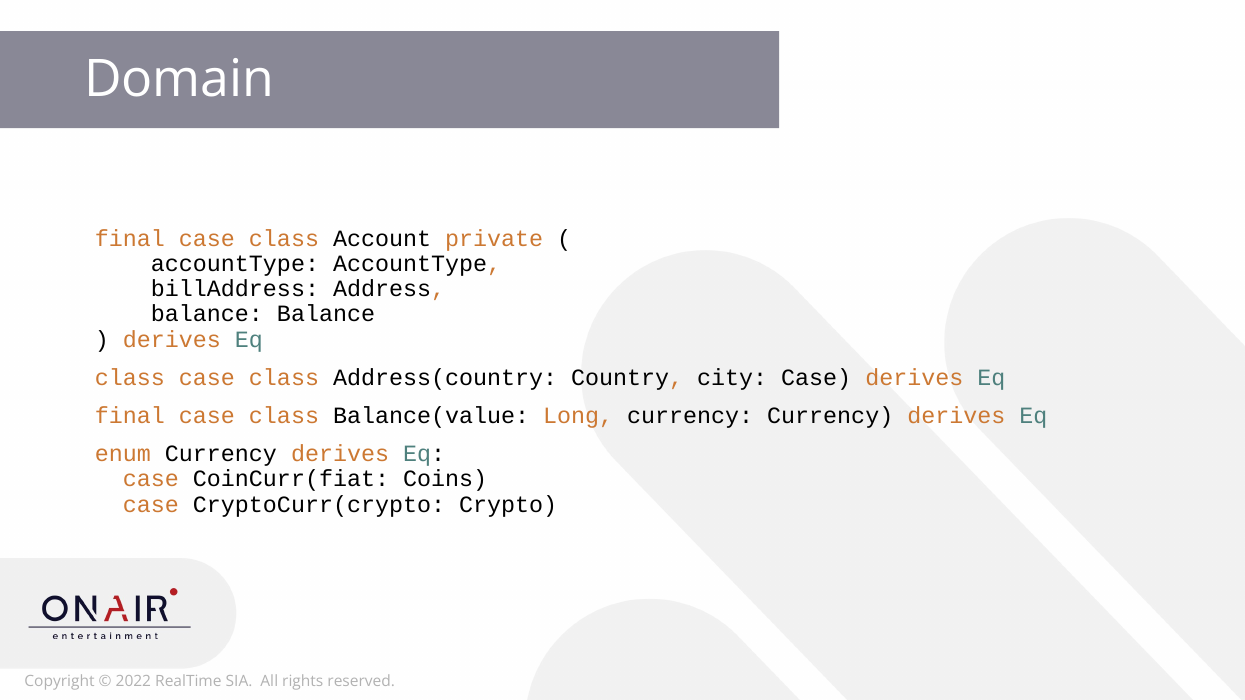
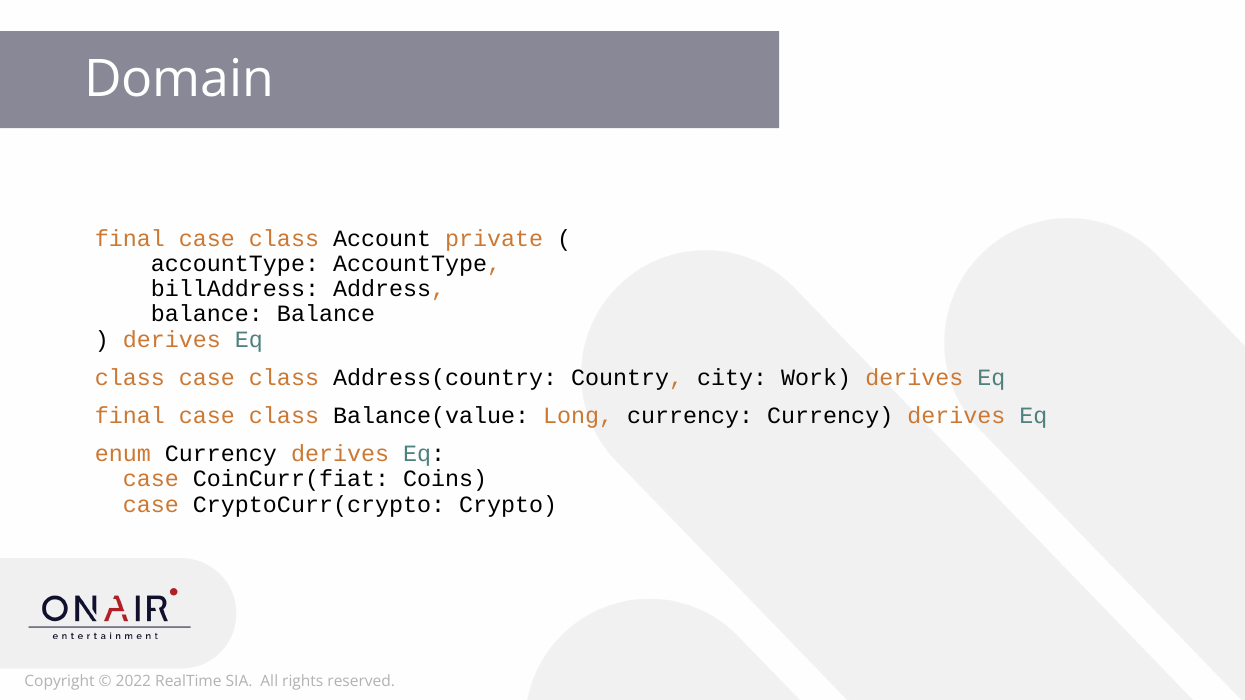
city Case: Case -> Work (816, 378)
